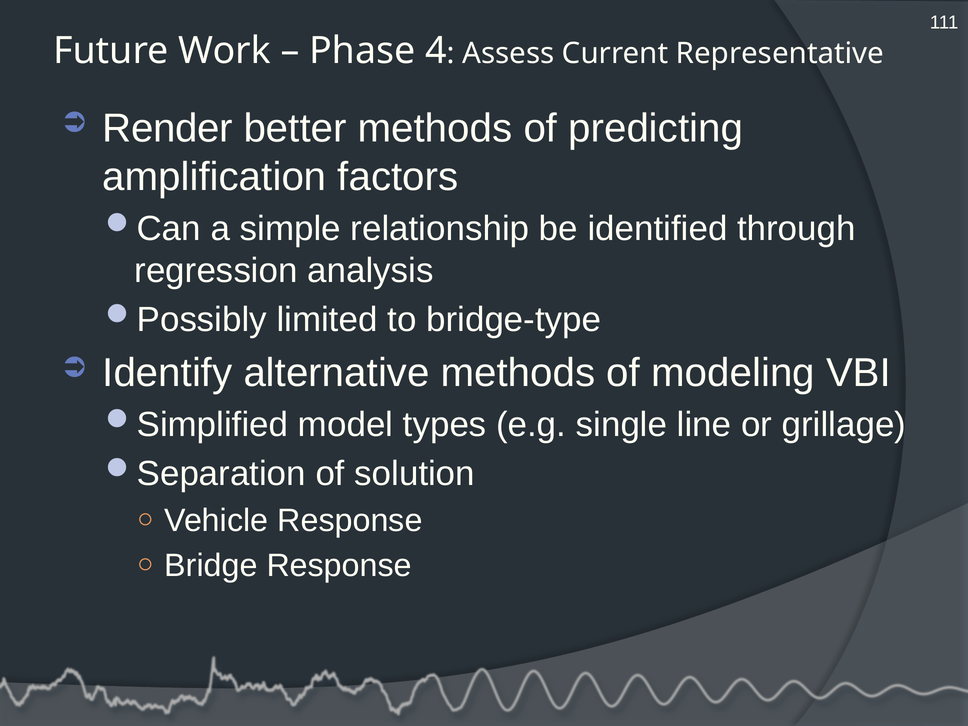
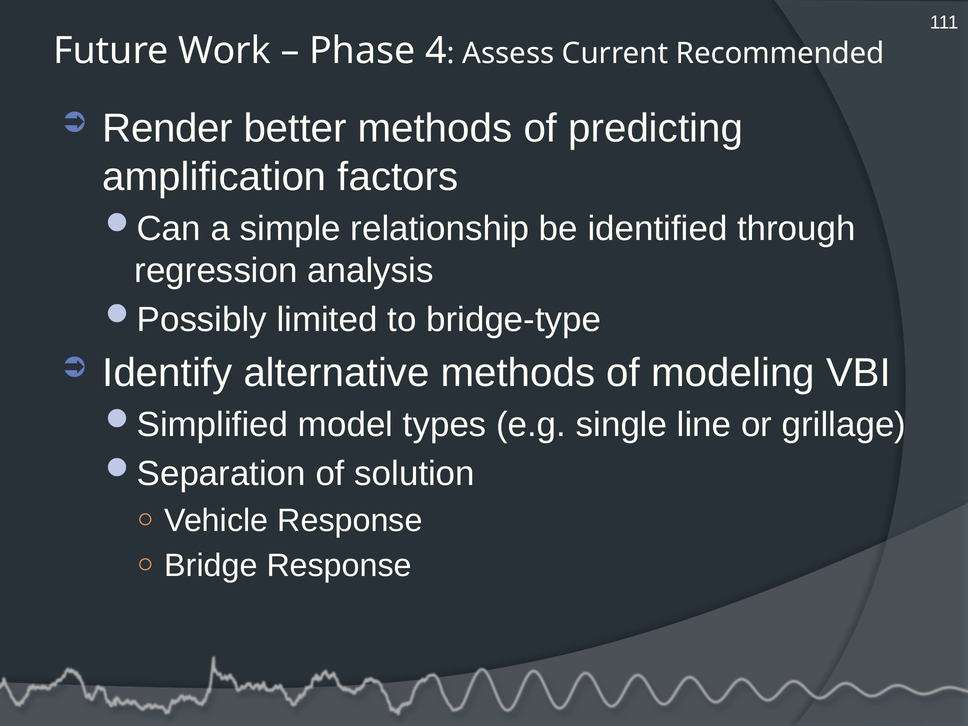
Representative: Representative -> Recommended (780, 54)
